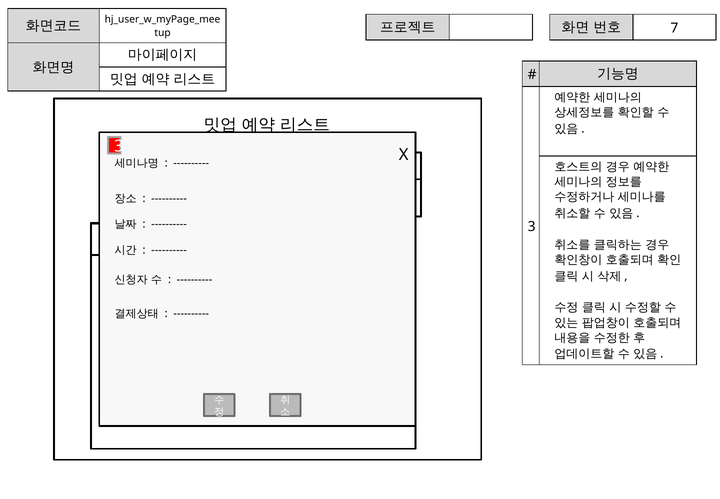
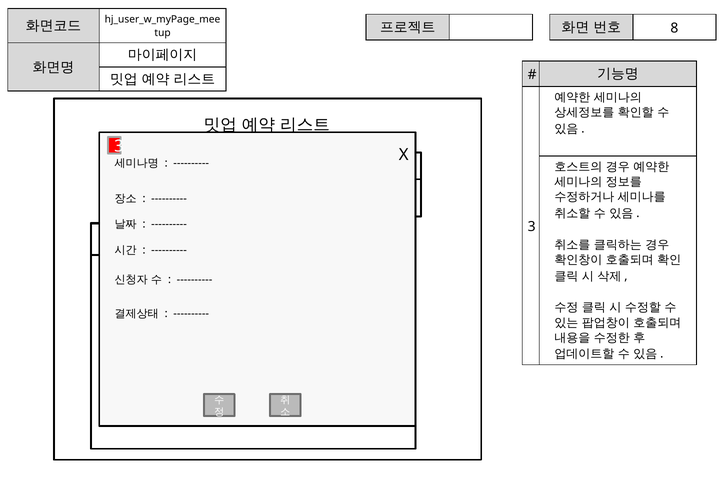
7: 7 -> 8 (674, 28)
